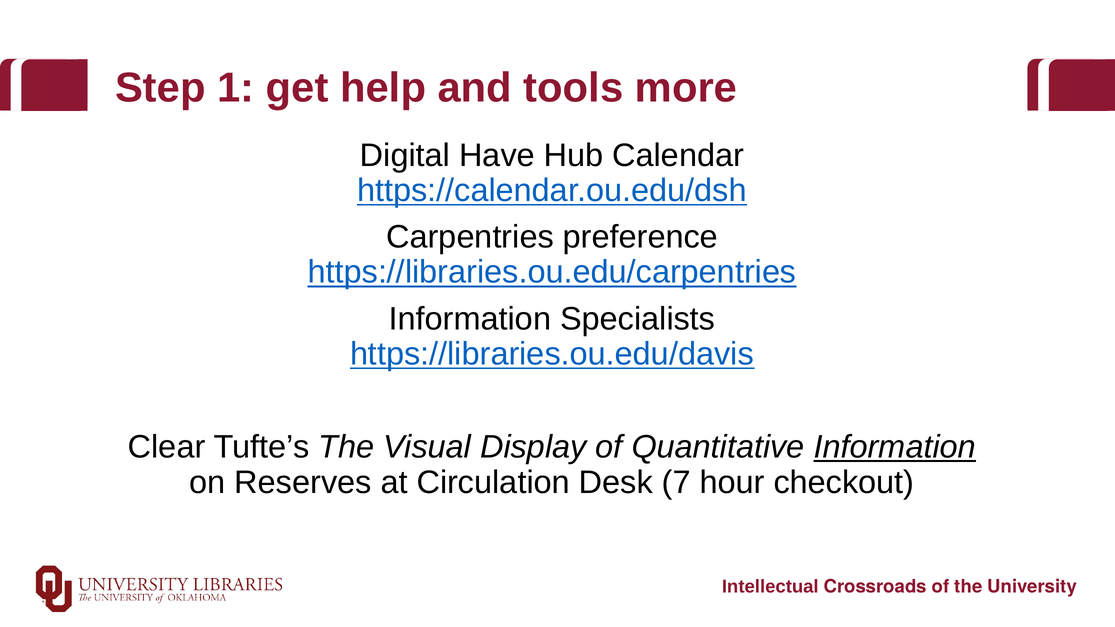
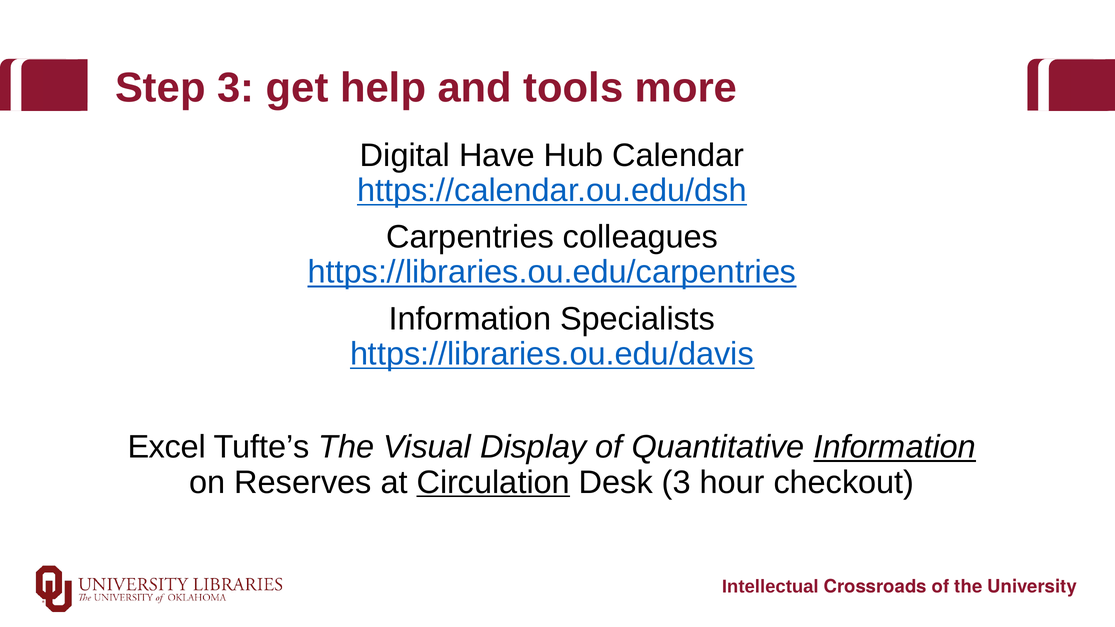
Step 1: 1 -> 3 (236, 88)
preference: preference -> colleagues (640, 237)
Clear: Clear -> Excel (167, 447)
Circulation underline: none -> present (493, 482)
Desk 7: 7 -> 3 (676, 482)
